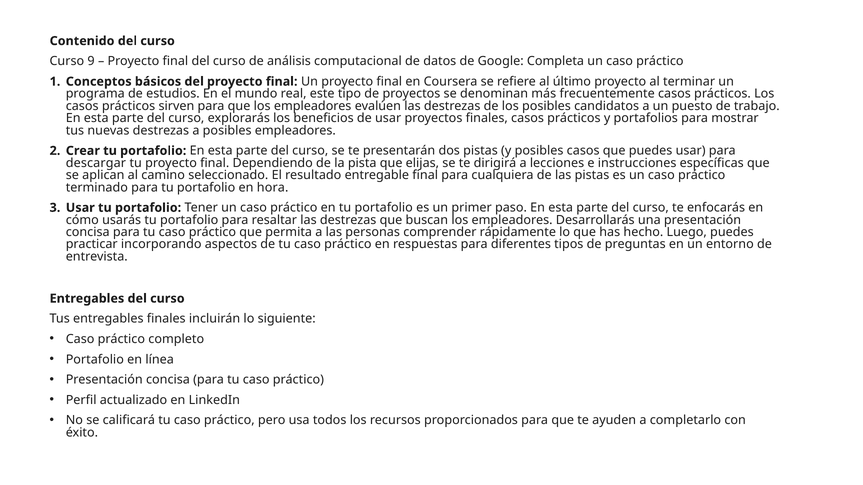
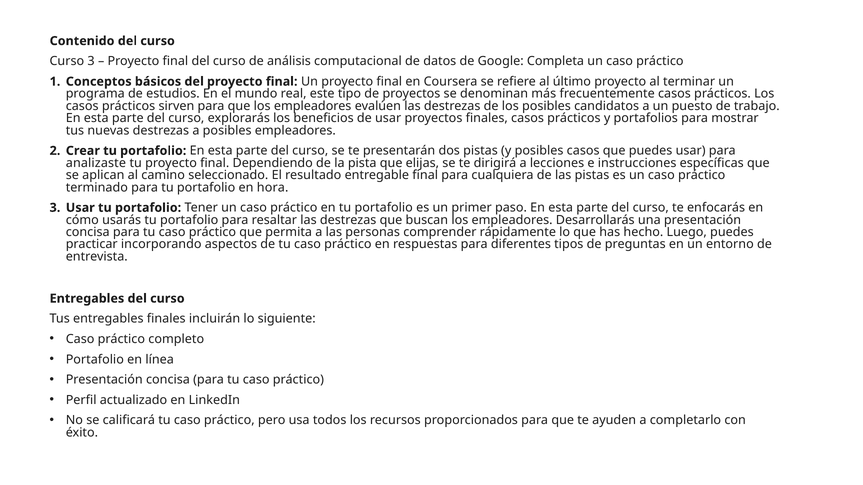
Curso 9: 9 -> 3 (91, 61)
descargar: descargar -> analizaste (96, 163)
